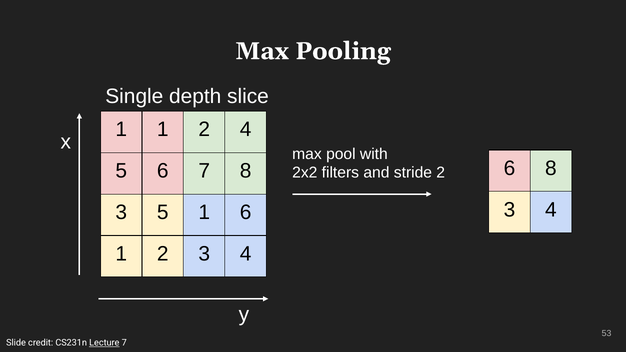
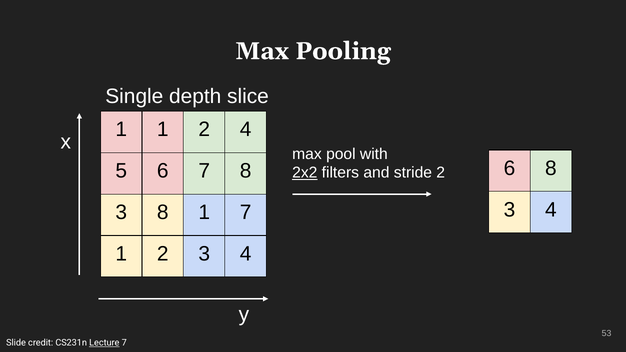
2x2 underline: none -> present (305, 173)
3 5: 5 -> 8 (163, 212)
1 6: 6 -> 7 (246, 212)
